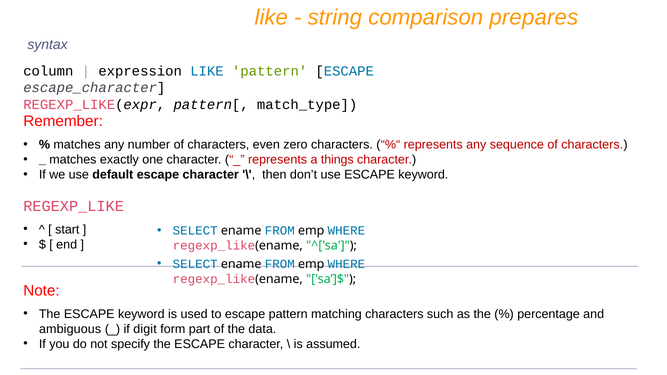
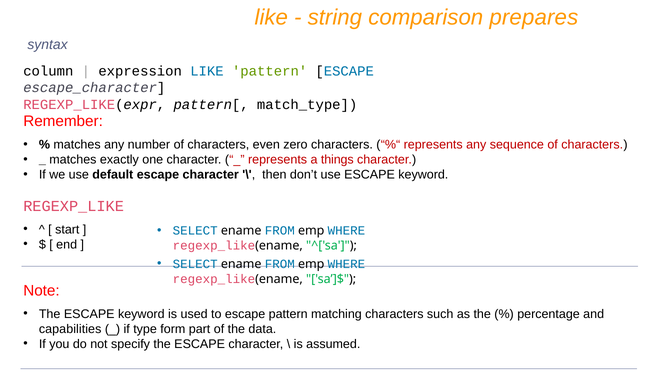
ambiguous: ambiguous -> capabilities (70, 329)
digit: digit -> type (145, 329)
